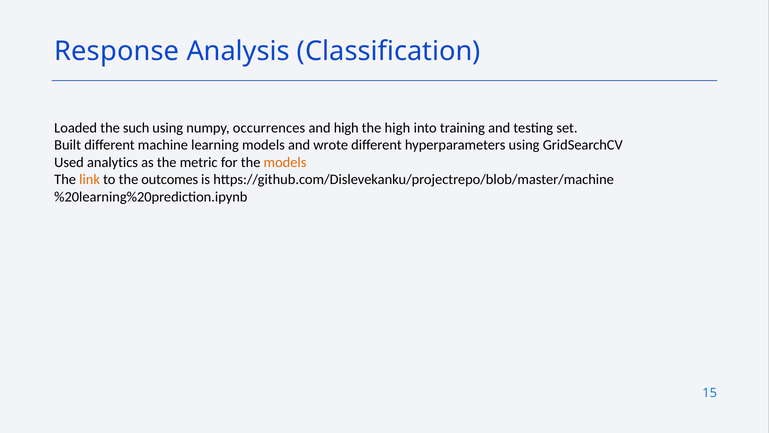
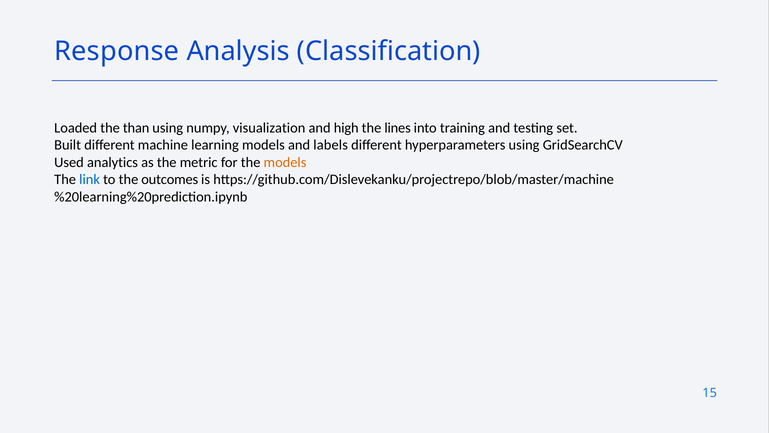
such: such -> than (136, 128)
occurrences: occurrences -> visualization (269, 128)
the high: high -> lines (398, 128)
wrote: wrote -> labels (331, 145)
link colour: orange -> blue (90, 180)
